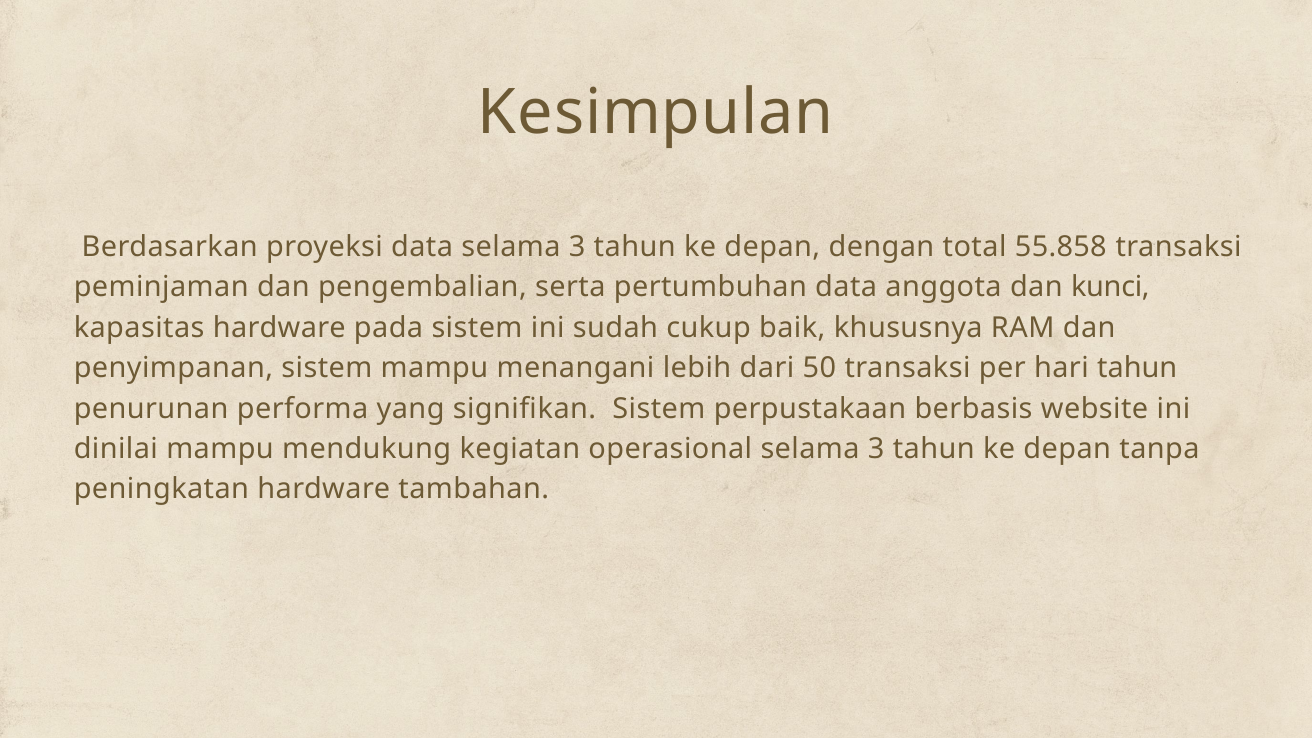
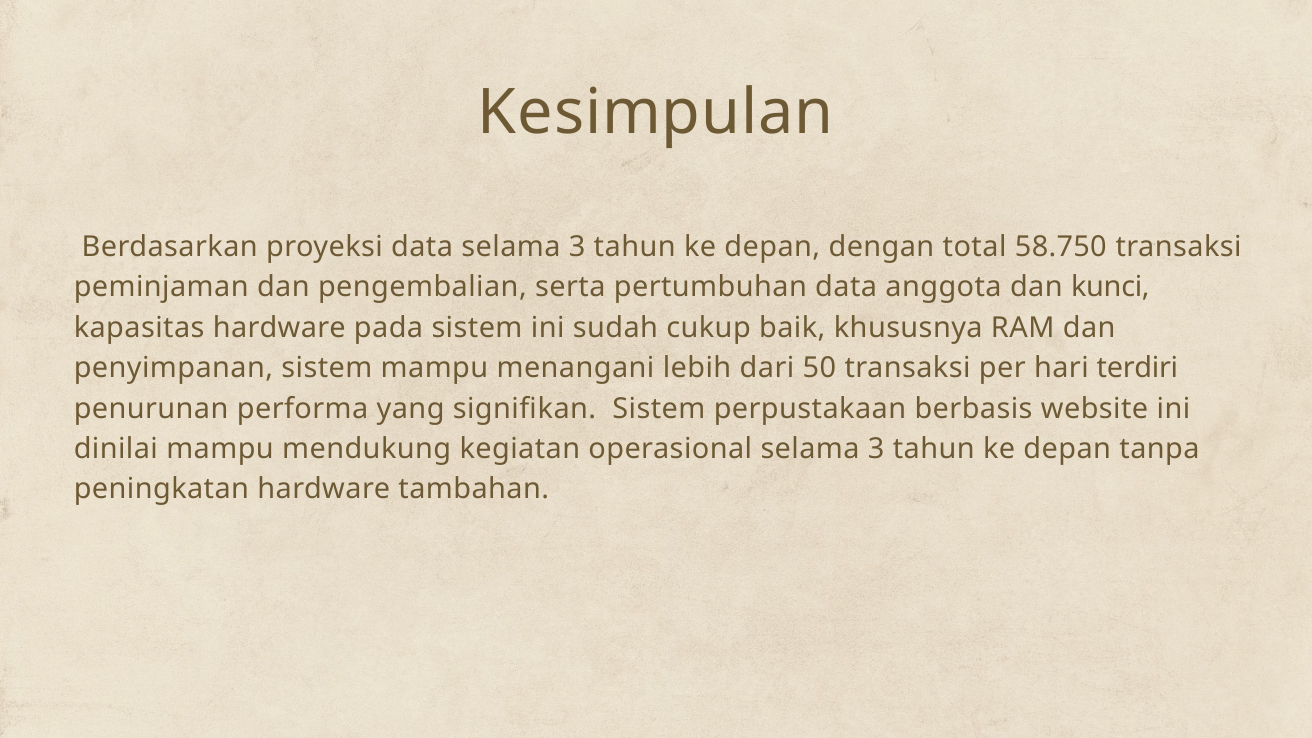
55.858: 55.858 -> 58.750 (1061, 247)
hari tahun: tahun -> terdiri (1137, 368)
